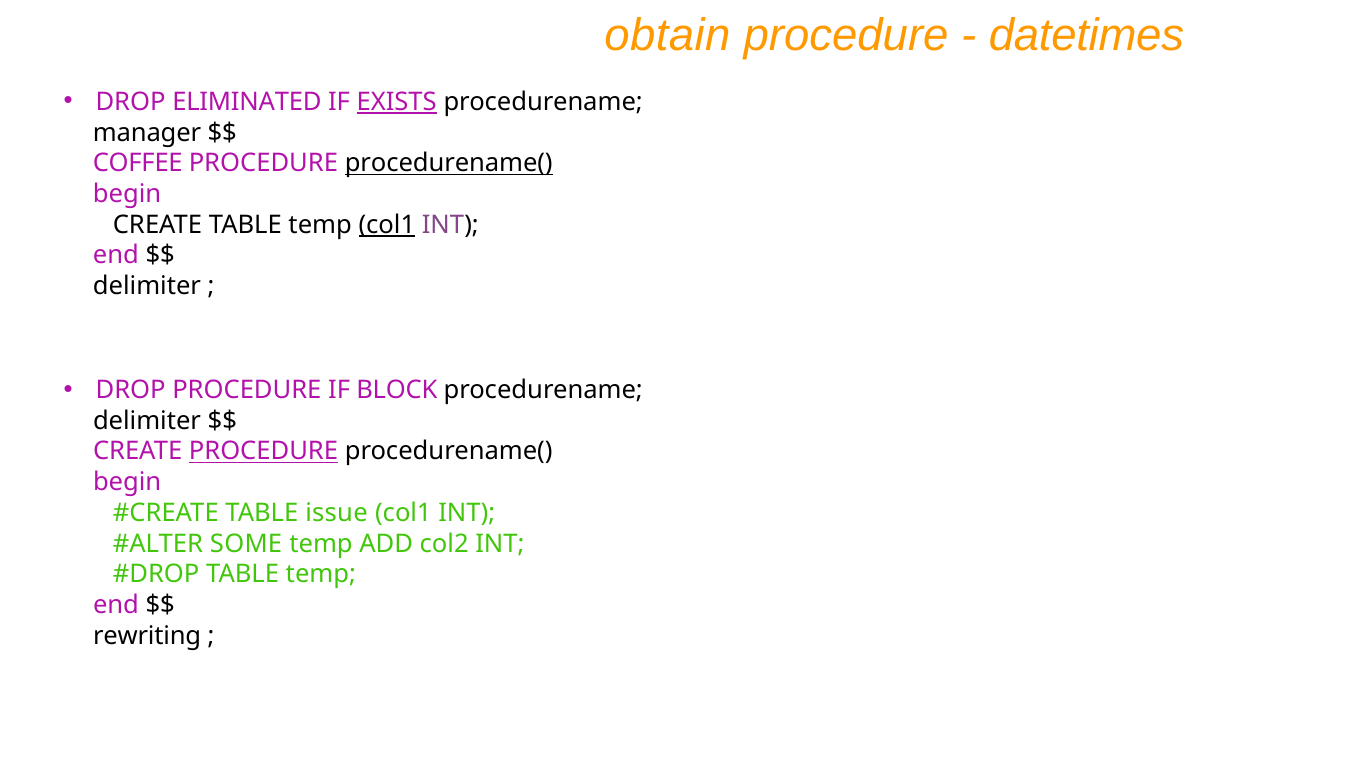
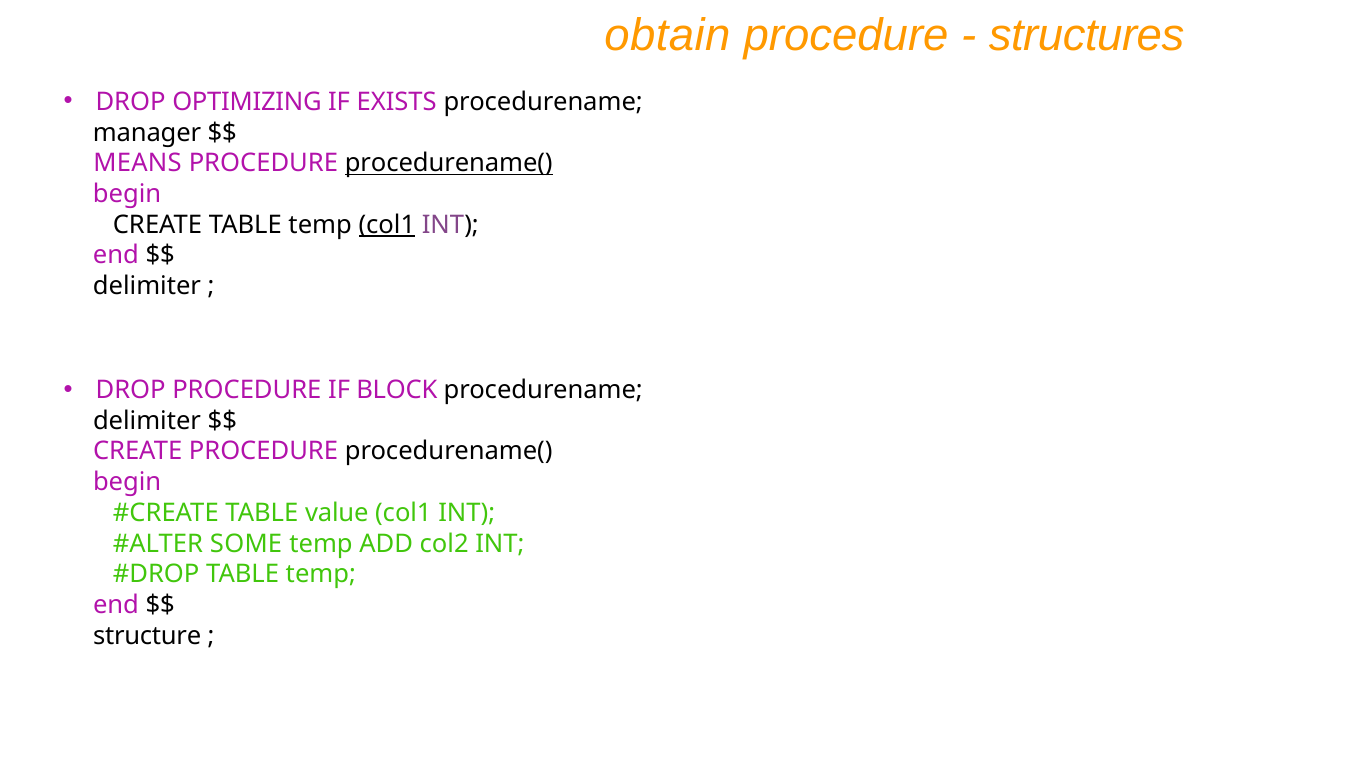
datetimes: datetimes -> structures (1087, 36)
ELIMINATED: ELIMINATED -> OPTIMIZING (247, 102)
EXISTS underline: present -> none (397, 102)
COFFEE: COFFEE -> MEANS (138, 163)
PROCEDURE underline: present -> none (263, 451)
issue: issue -> value (337, 513)
rewriting: rewriting -> structure (147, 636)
